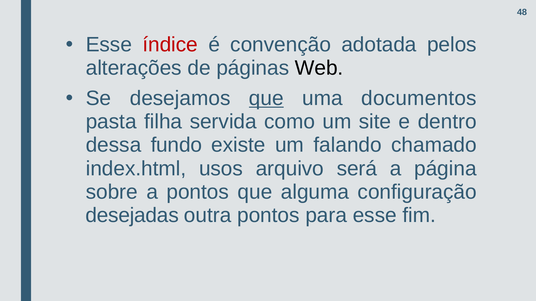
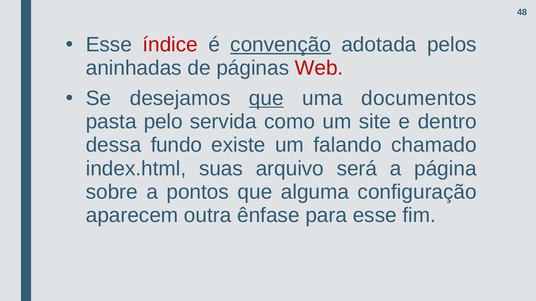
convenção underline: none -> present (281, 45)
alterações: alterações -> aninhadas (134, 68)
Web colour: black -> red (319, 68)
filha: filha -> pelo (163, 122)
usos: usos -> suas (221, 169)
desejadas: desejadas -> aparecem (132, 216)
outra pontos: pontos -> ênfase (268, 216)
